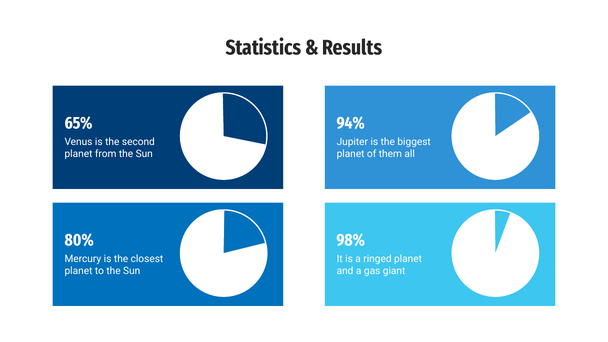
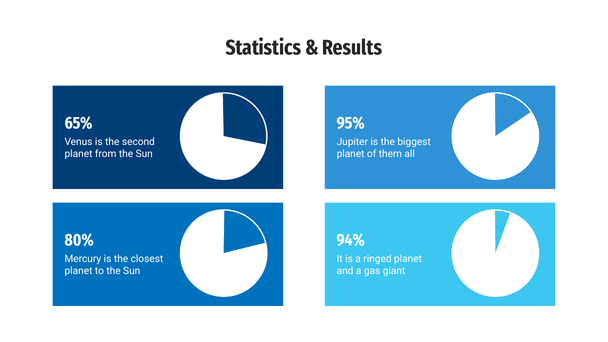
94%: 94% -> 95% (351, 123)
98%: 98% -> 94% (351, 240)
